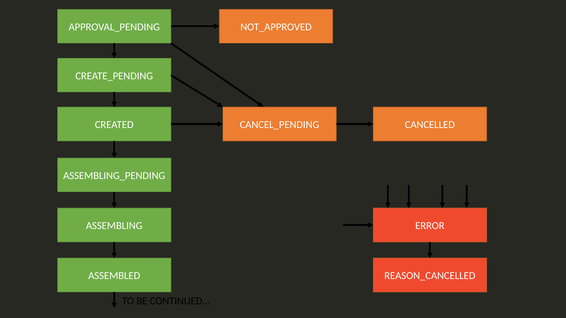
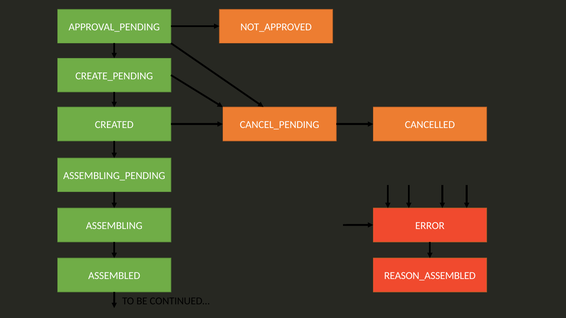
REASON_CANCELLED: REASON_CANCELLED -> REASON_ASSEMBLED (430, 276)
